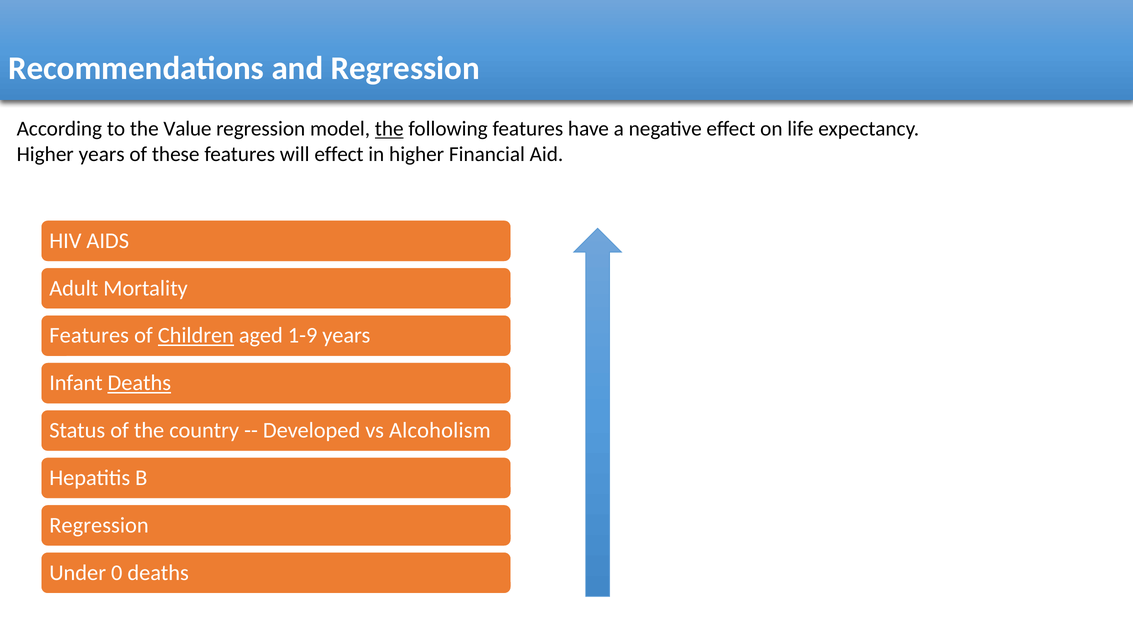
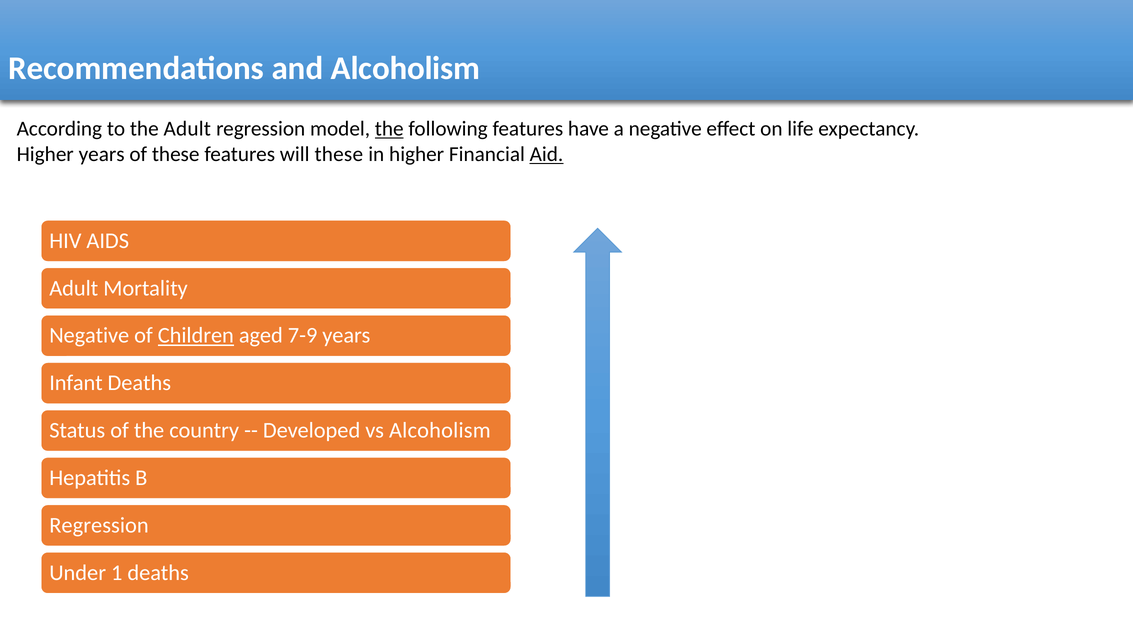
and Regression: Regression -> Alcoholism (405, 68)
the Value: Value -> Adult (187, 129)
will effect: effect -> these (339, 155)
Aid underline: none -> present (547, 155)
Features: Features -> Negative (89, 336)
1-9: 1-9 -> 7-9 (303, 336)
Deaths underline: present -> none (139, 383)
0: 0 -> 1 (117, 573)
